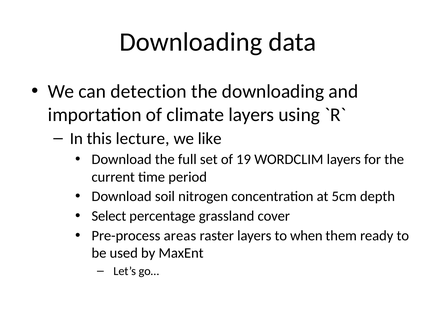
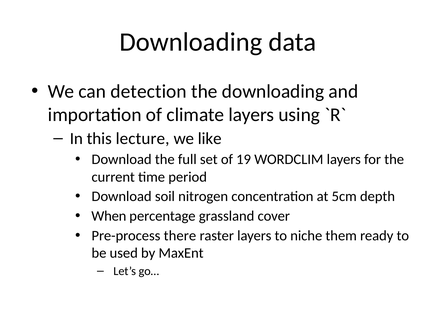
Select: Select -> When (109, 216)
areas: areas -> there (180, 236)
when: when -> niche (306, 236)
